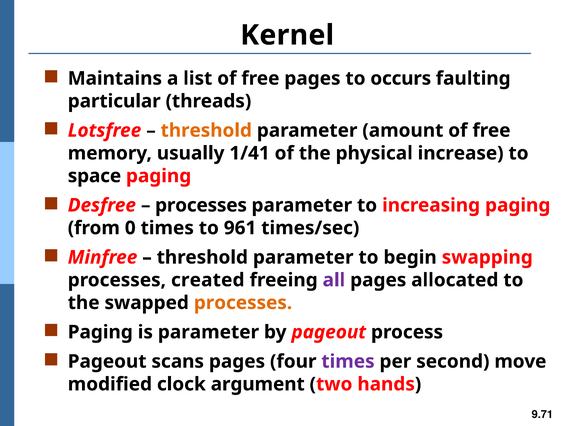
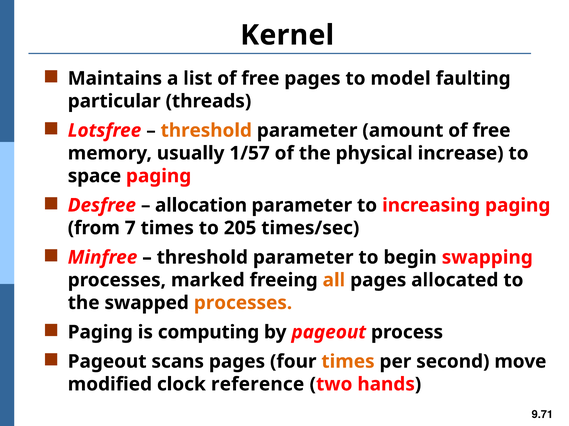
occurs: occurs -> model (401, 79)
1/41: 1/41 -> 1/57 (250, 153)
processes: processes -> allocation (201, 206)
0: 0 -> 7 (130, 228)
961: 961 -> 205 (240, 228)
created: created -> marked (208, 281)
all colour: purple -> orange (334, 281)
is parameter: parameter -> computing (209, 333)
times colour: purple -> orange (348, 362)
argument: argument -> reference (258, 385)
